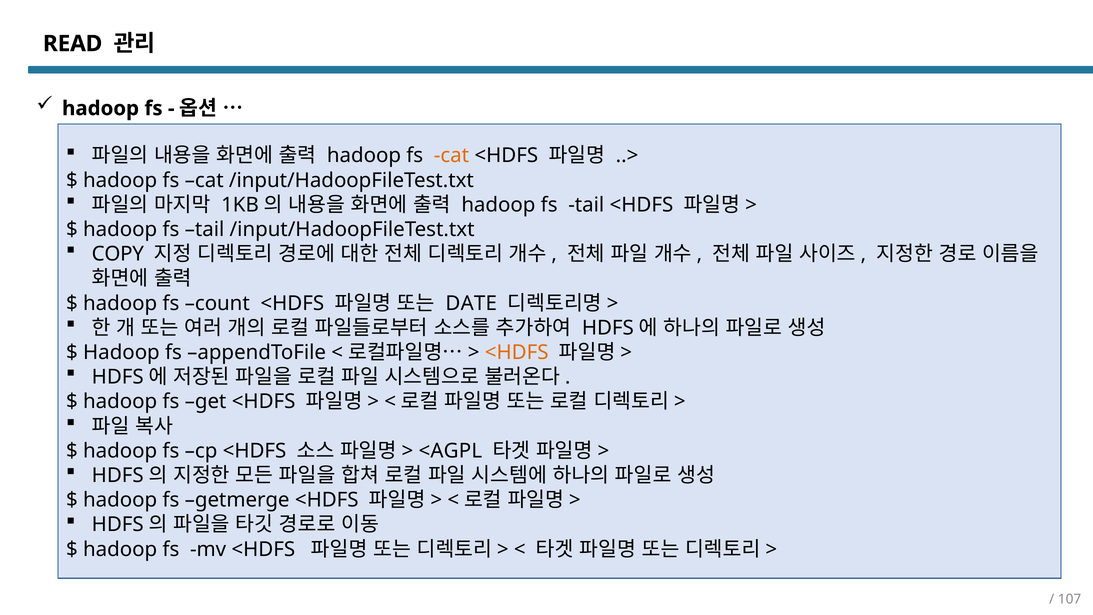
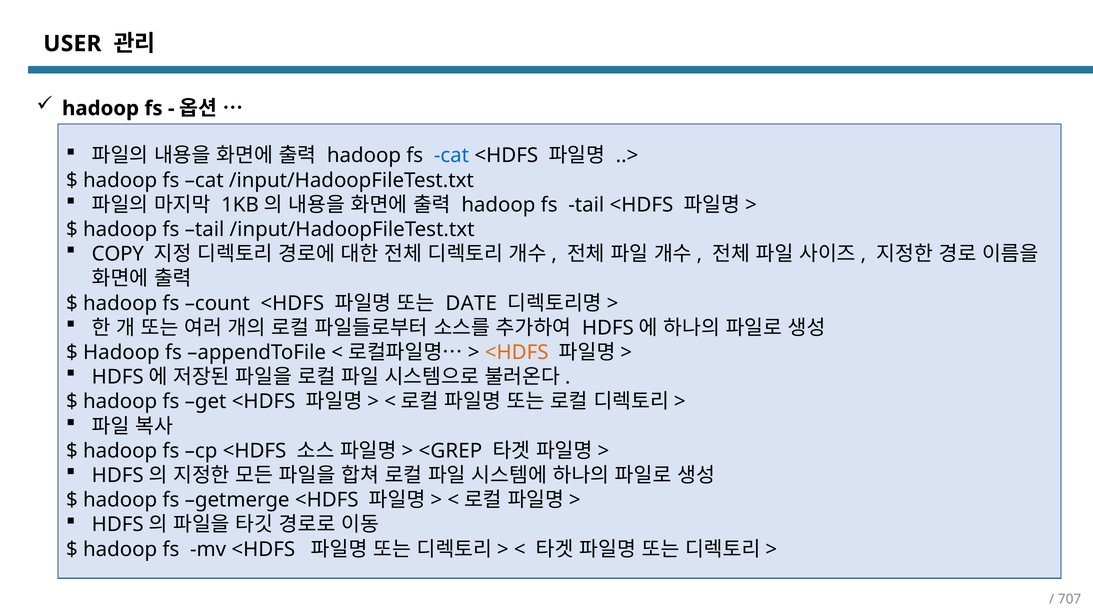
READ: READ -> USER (72, 44)
cat colour: orange -> blue (451, 156)
<AGPL: <AGPL -> <GREP (450, 451)
107: 107 -> 707 (1070, 599)
